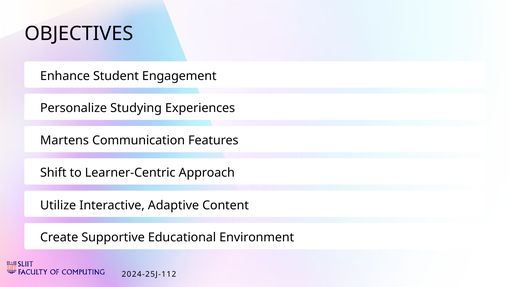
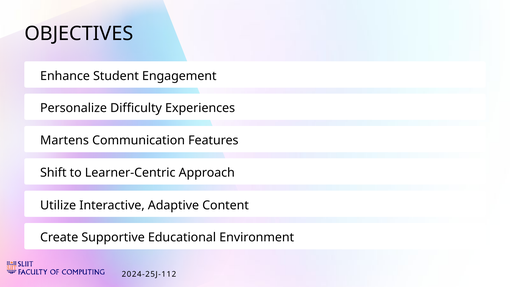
Studying: Studying -> Difficulty (136, 108)
